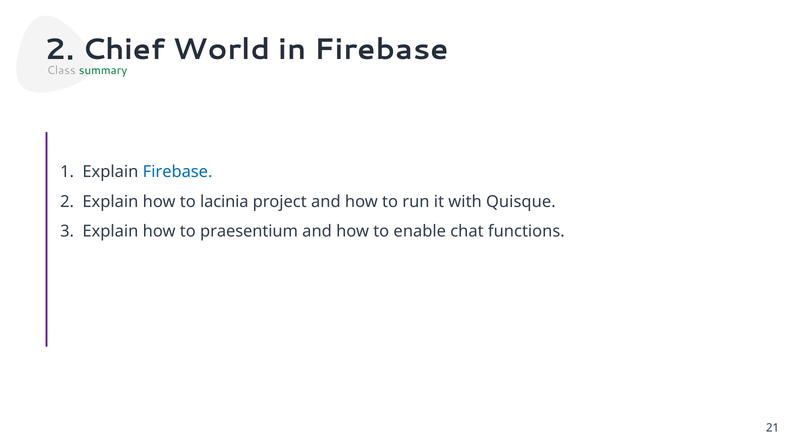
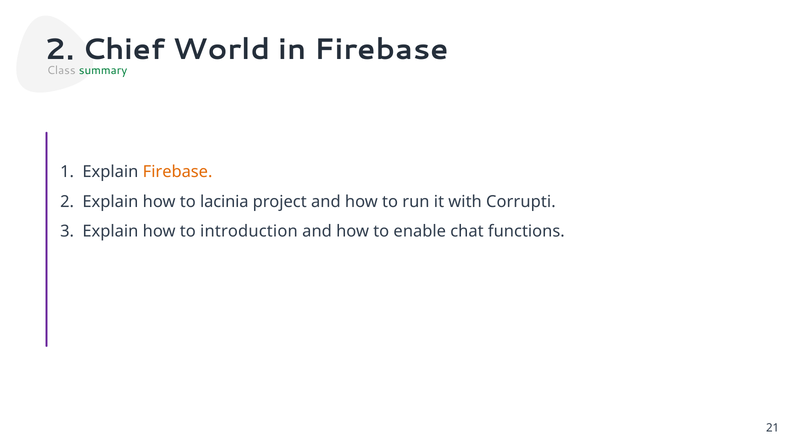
Firebase colour: blue -> orange (178, 172)
Quisque: Quisque -> Corrupti (521, 202)
praesentium: praesentium -> introduction (249, 231)
